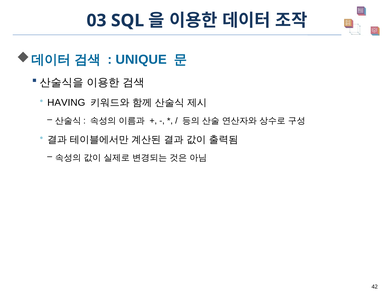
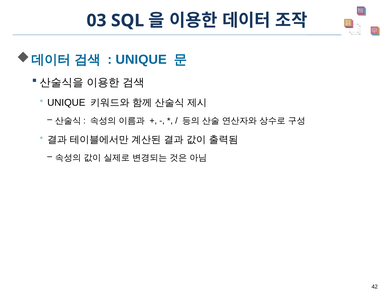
HAVING: HAVING -> UNIQUE (66, 103)
